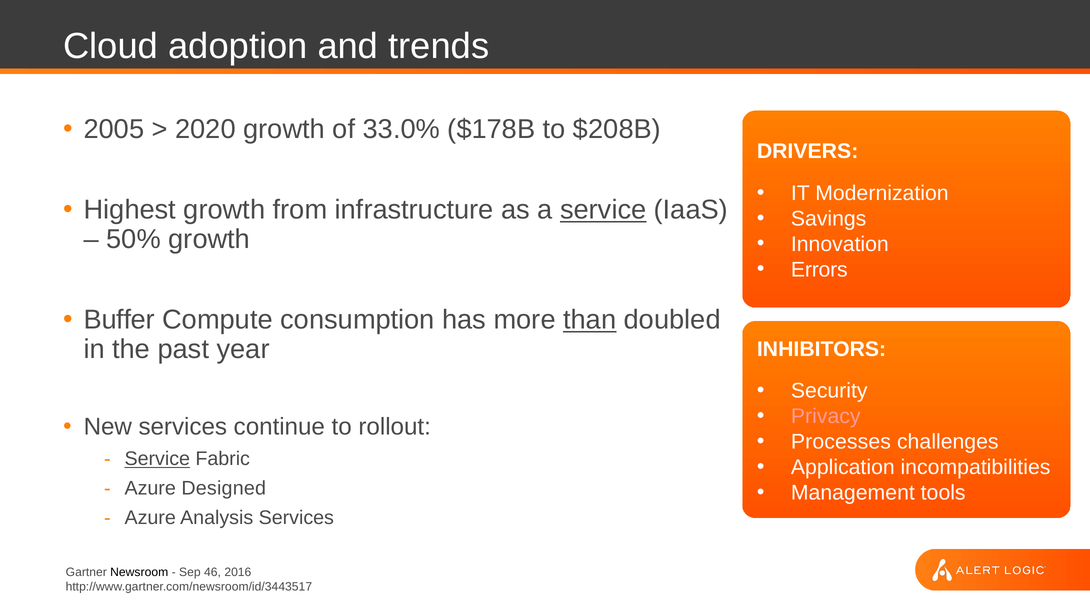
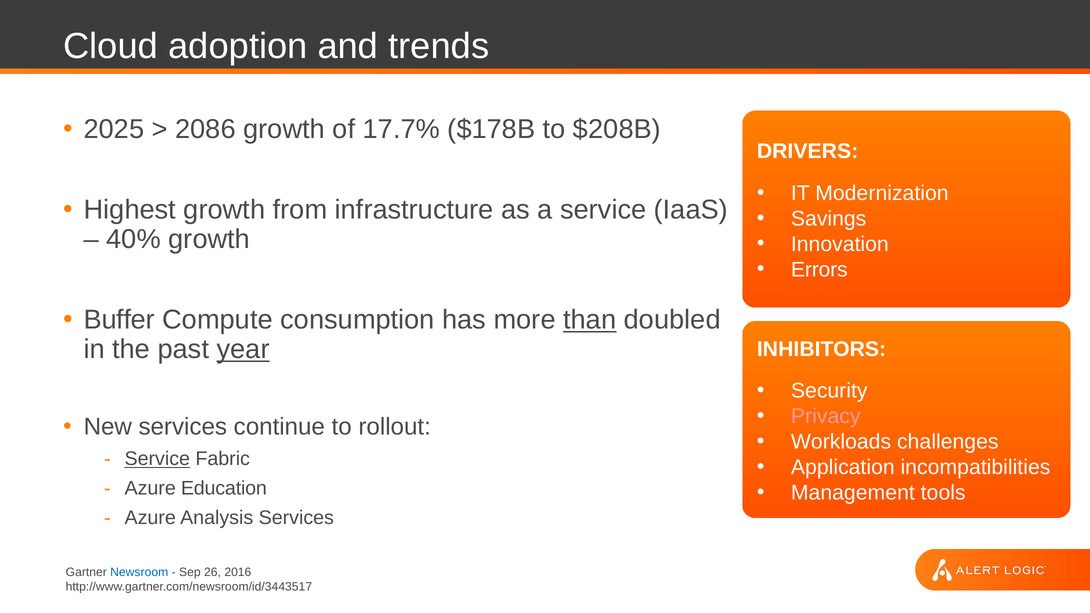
2005: 2005 -> 2025 (114, 129)
2020: 2020 -> 2086 (205, 129)
33.0%: 33.0% -> 17.7% (401, 129)
service underline: present -> none (603, 210)
50%: 50% -> 40% (134, 239)
year underline: none -> present (243, 349)
Processes: Processes -> Workloads (841, 442)
Designed: Designed -> Education (224, 489)
Newsroom colour: black -> blue (139, 573)
46: 46 -> 26 (212, 573)
